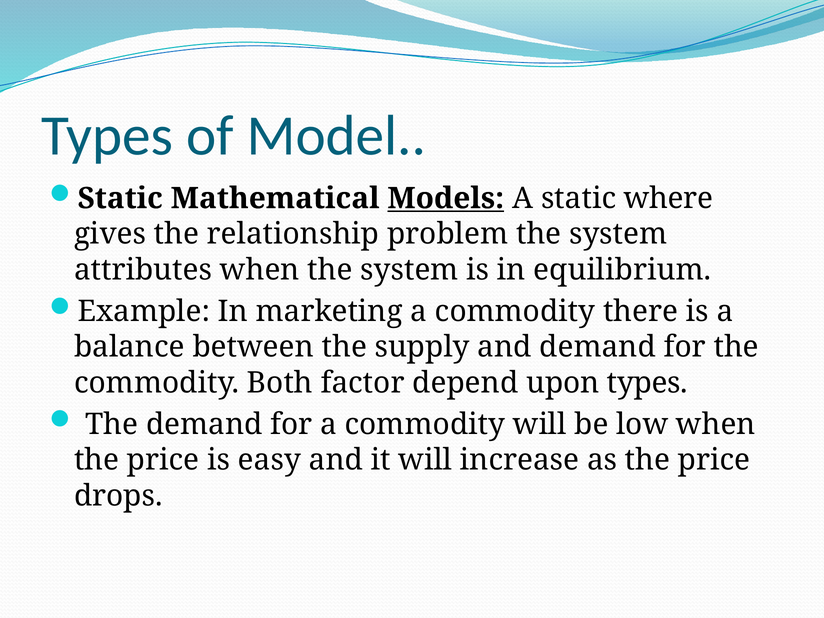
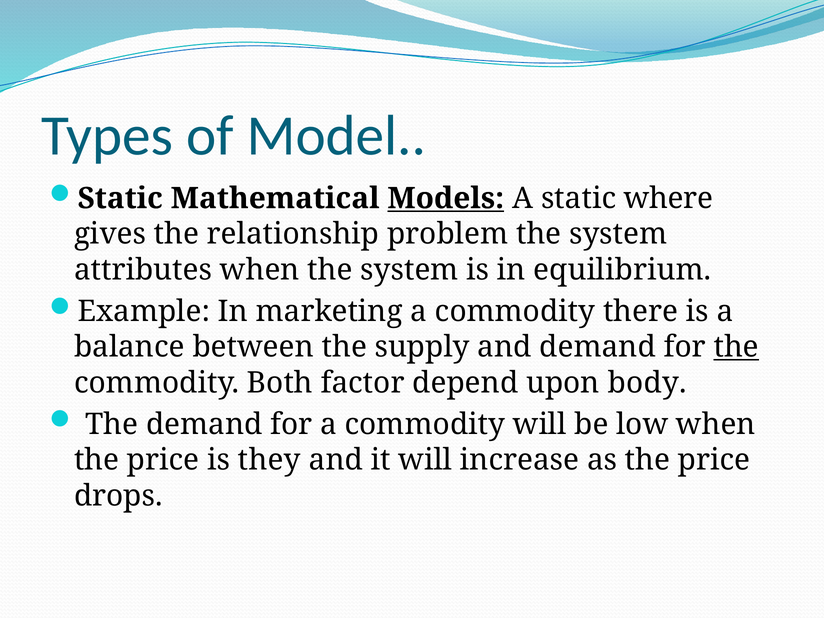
the underline: none -> present (736, 347)
upon types: types -> body (647, 383)
easy: easy -> they (269, 460)
